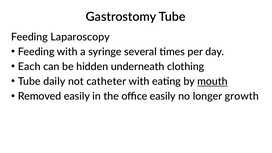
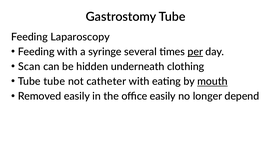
per underline: none -> present (195, 52)
Each: Each -> Scan (29, 67)
Tube daily: daily -> tube (54, 81)
growth: growth -> depend (242, 96)
